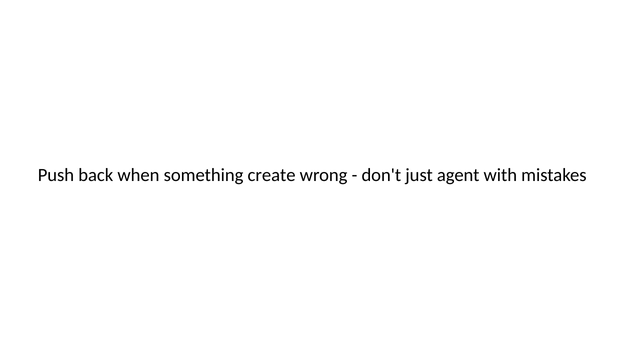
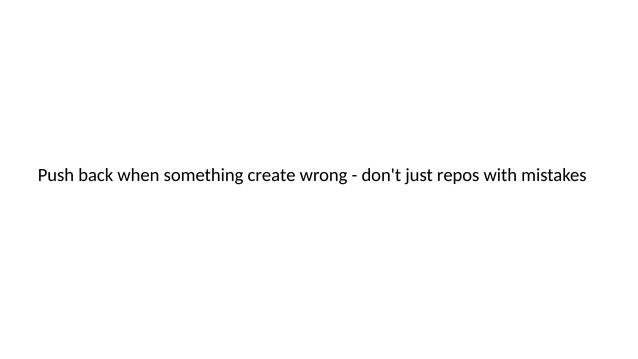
agent: agent -> repos (458, 175)
